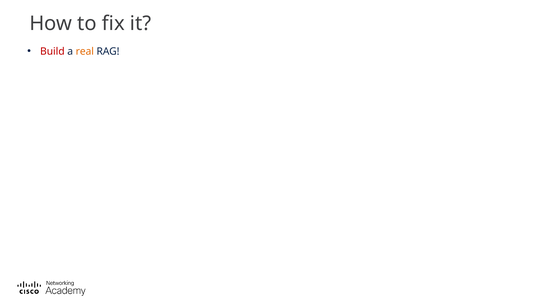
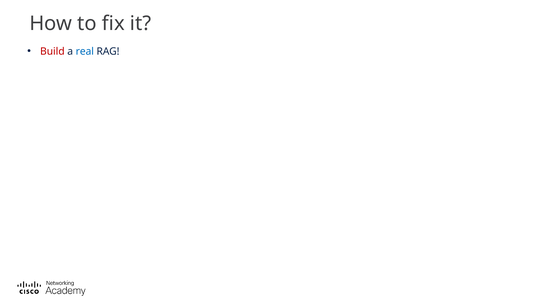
real colour: orange -> blue (85, 52)
